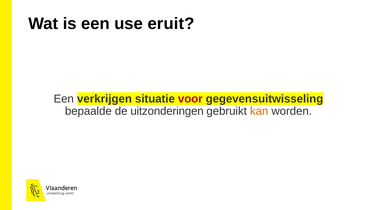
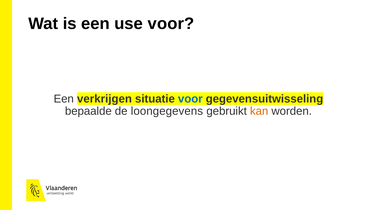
use eruit: eruit -> voor (171, 24)
voor colour: red -> blue (190, 99)
uitzonderingen: uitzonderingen -> loongegevens (167, 111)
